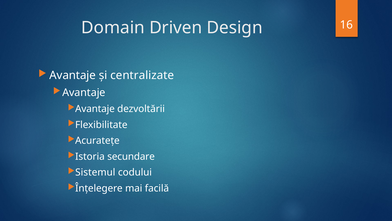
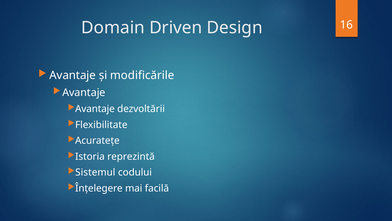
centralizate: centralizate -> modificările (142, 75)
secundare: secundare -> reprezintă (131, 156)
